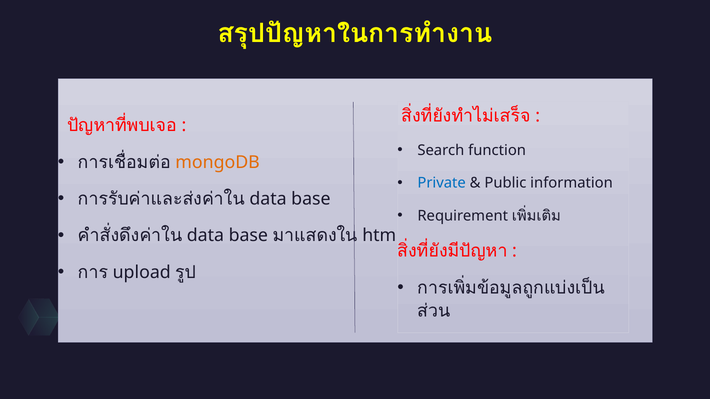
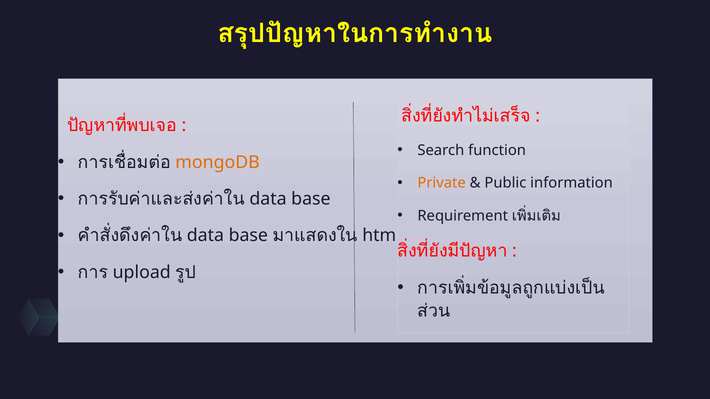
Private colour: blue -> orange (442, 183)
